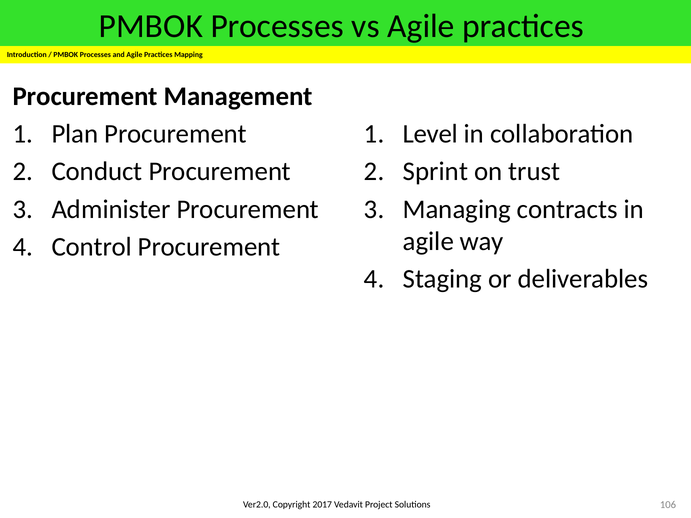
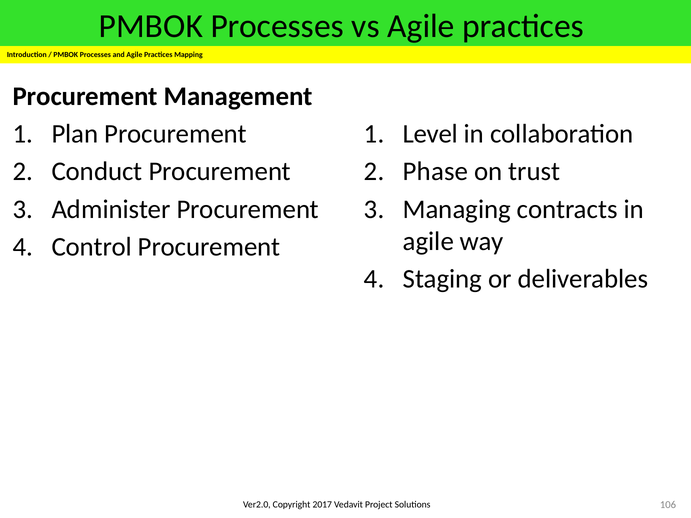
Sprint: Sprint -> Phase (435, 172)
